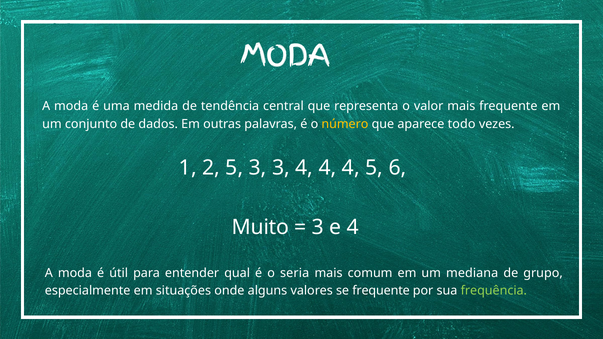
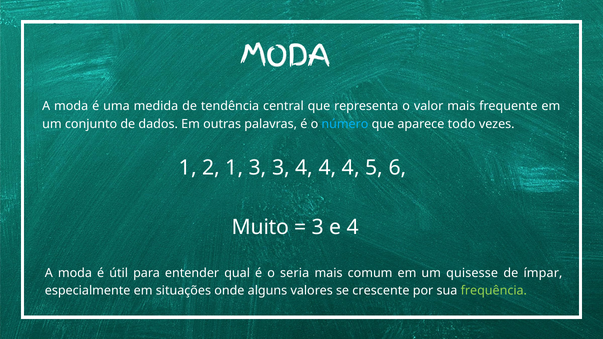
número colour: yellow -> light blue (345, 124)
2 5: 5 -> 1 (234, 168)
mediana: mediana -> quisesse (472, 273)
grupo: grupo -> ímpar (543, 273)
se frequente: frequente -> crescente (381, 291)
